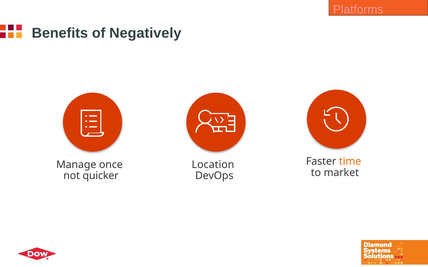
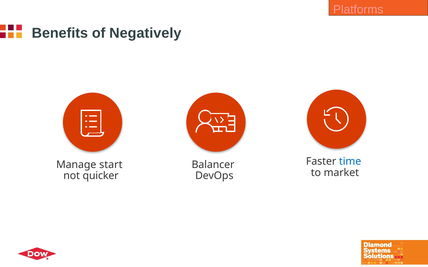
time colour: orange -> blue (350, 162)
once: once -> start (111, 165)
Location: Location -> Balancer (213, 165)
